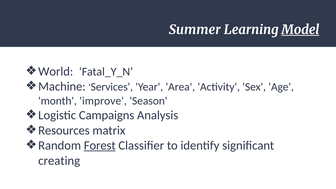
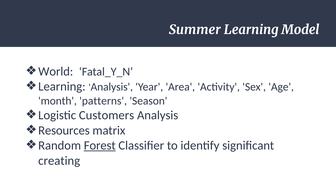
Model underline: present -> none (300, 30)
Machine: Machine -> Learning (62, 87)
Services: Services -> Analysis (112, 87)
improve: improve -> patterns (103, 101)
Campaigns: Campaigns -> Customers (107, 115)
